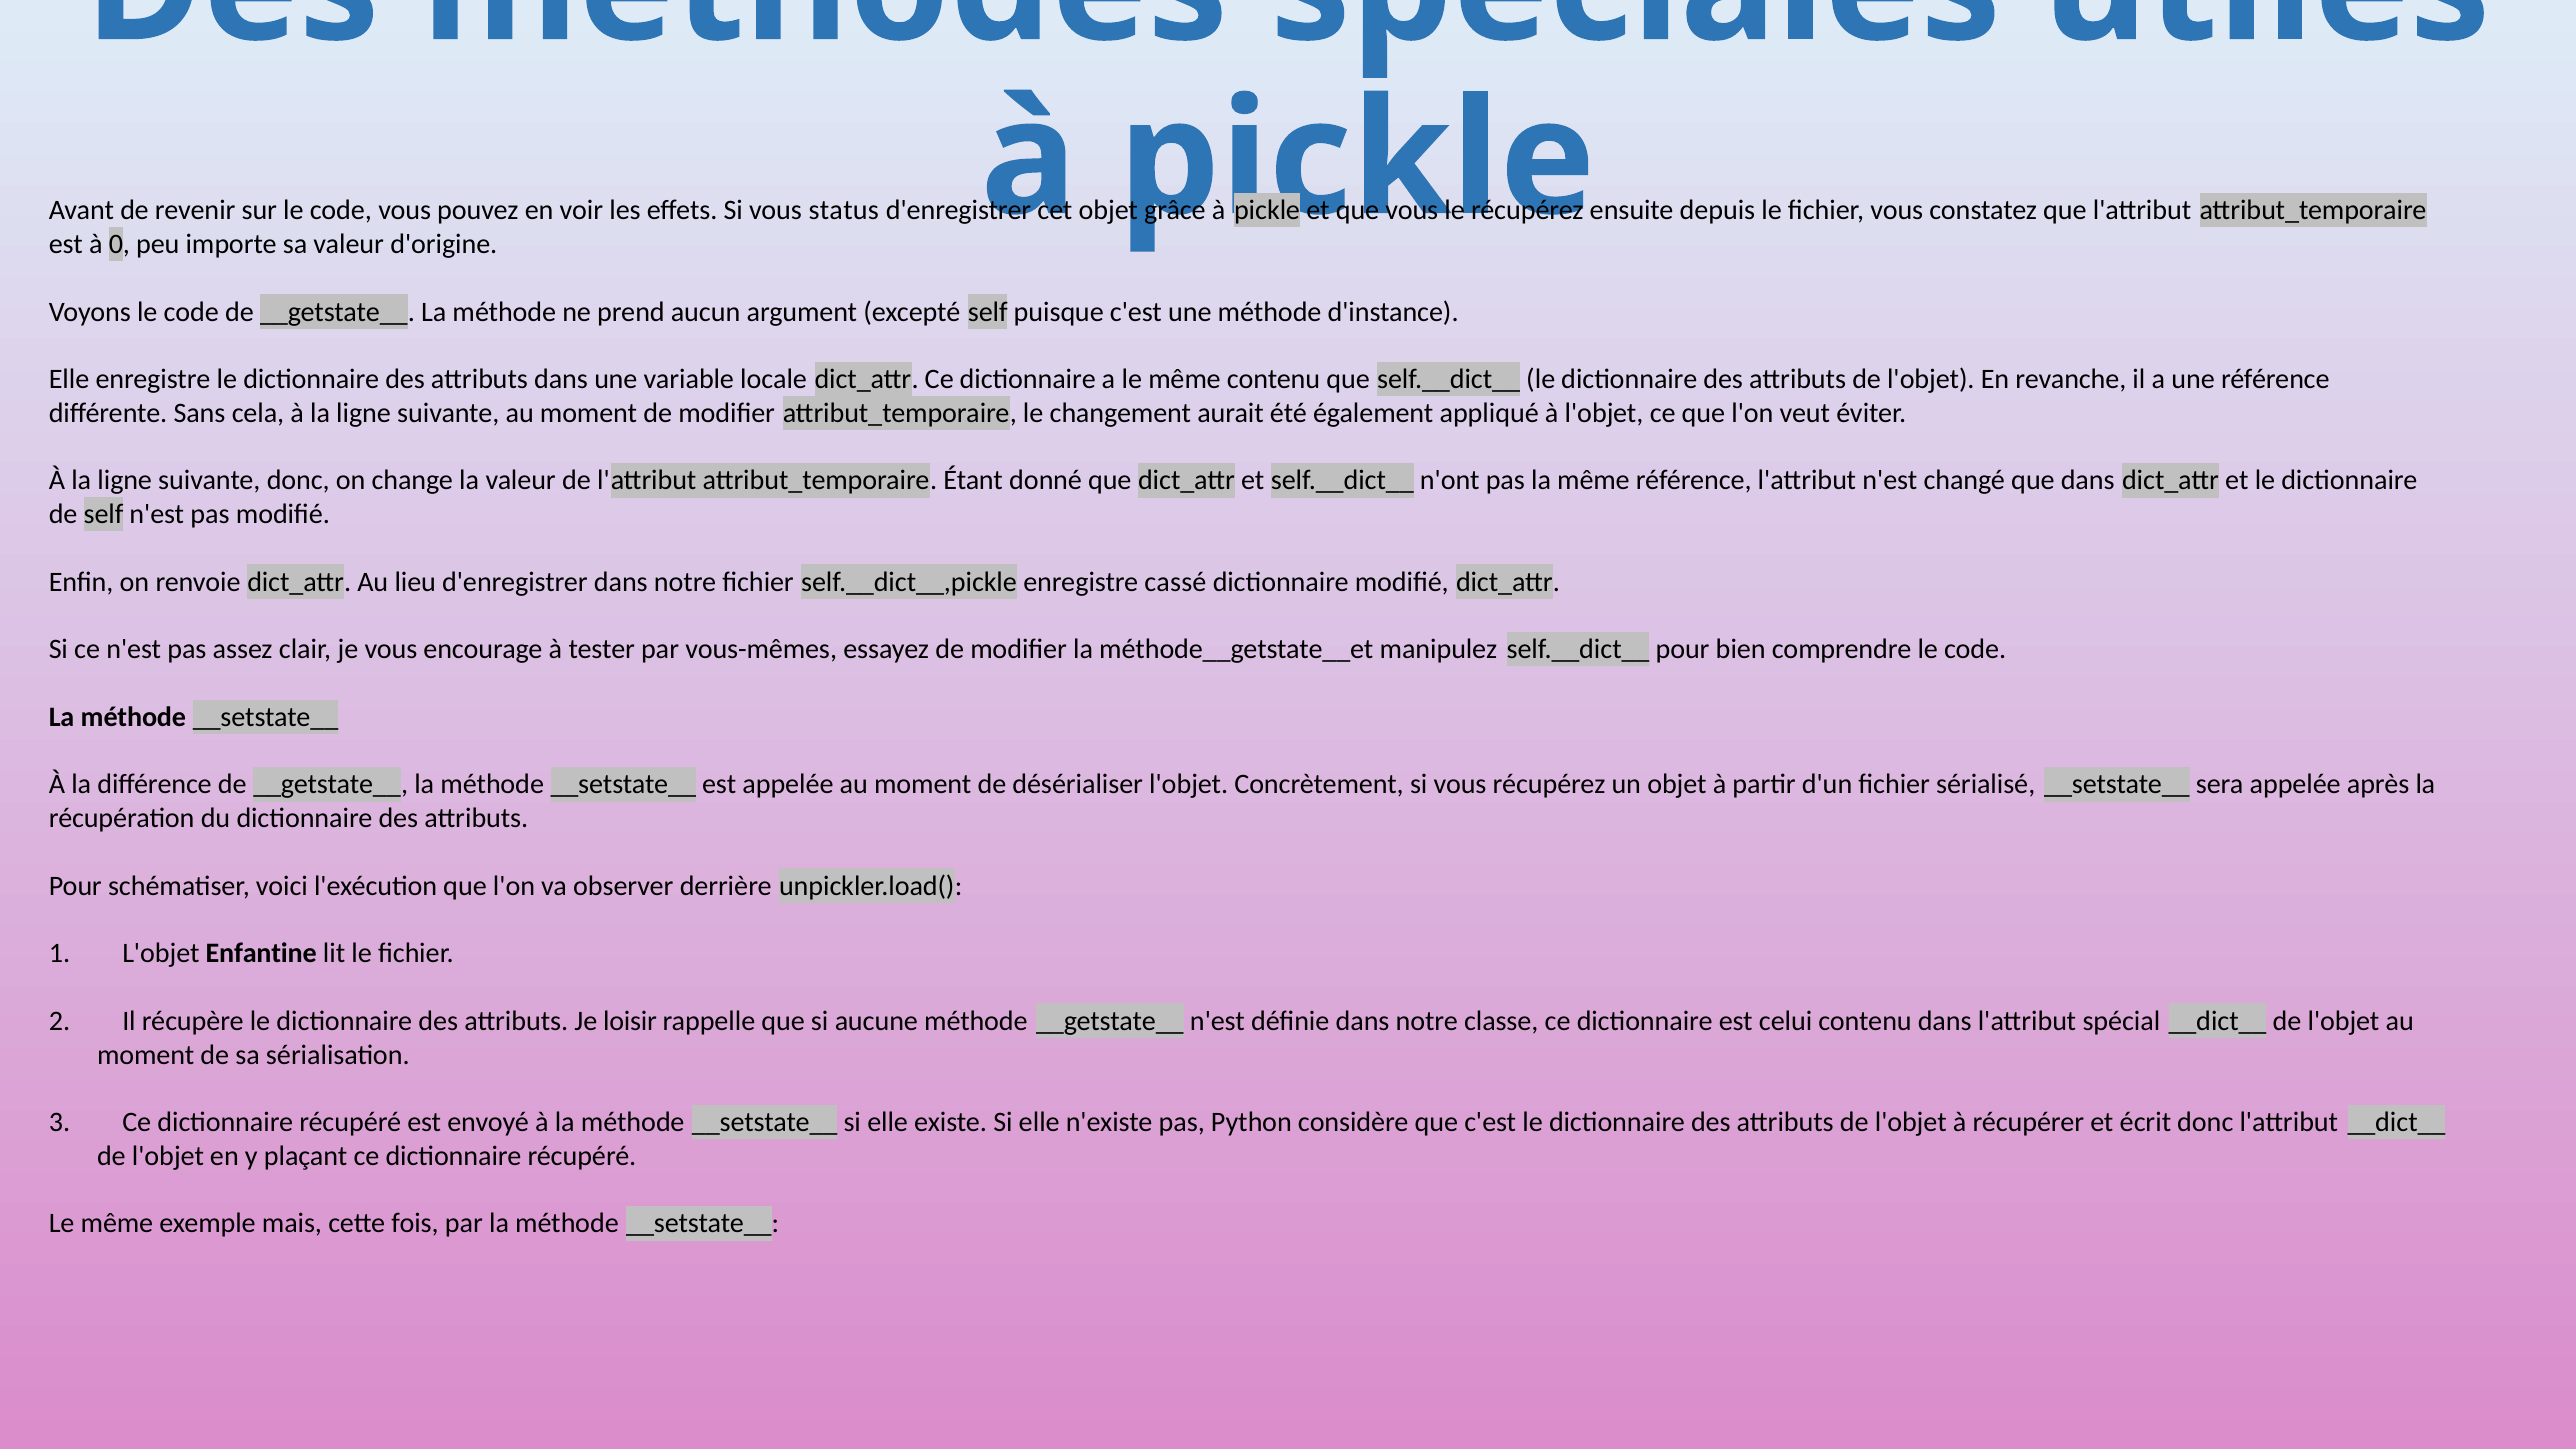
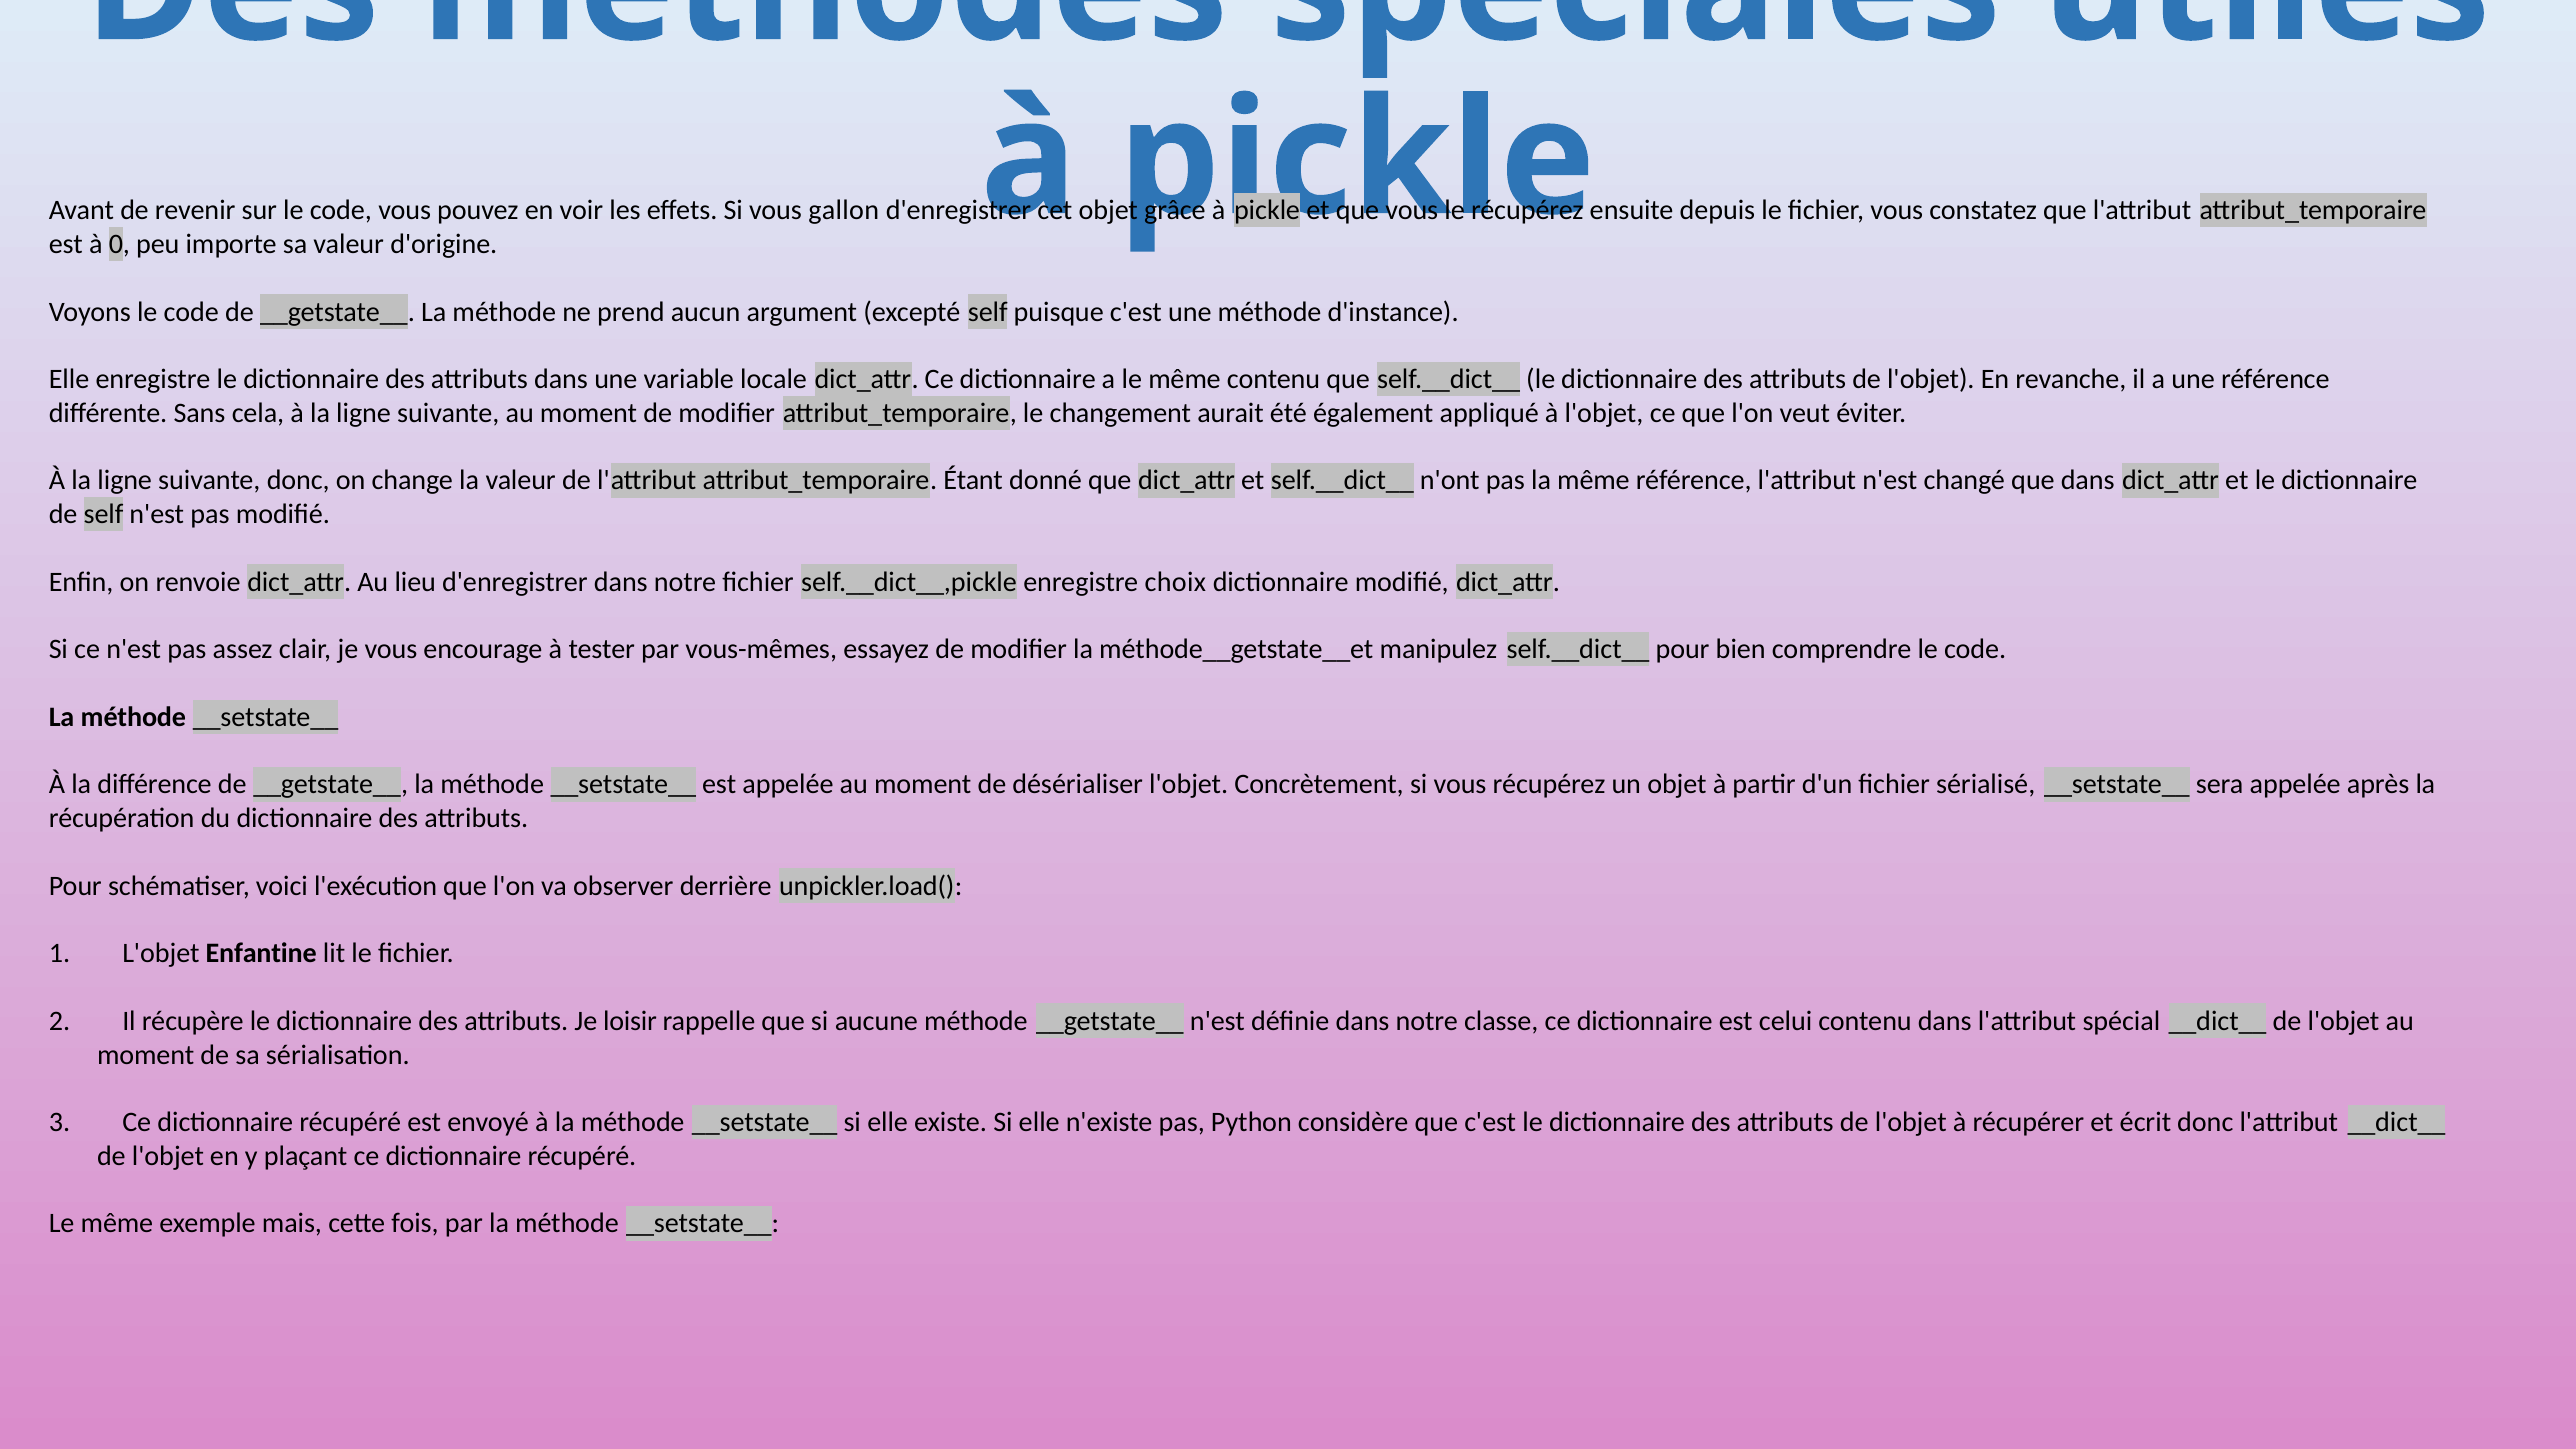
status: status -> gallon (844, 211)
cassé: cassé -> choix (1175, 582)
